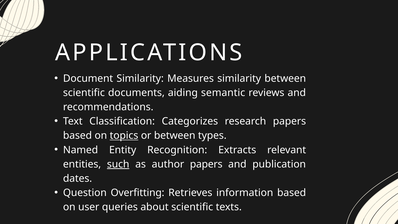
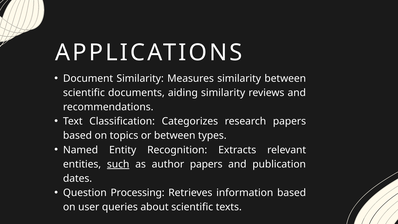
aiding semantic: semantic -> similarity (223, 93)
topics underline: present -> none (124, 136)
Overfitting: Overfitting -> Processing (138, 193)
